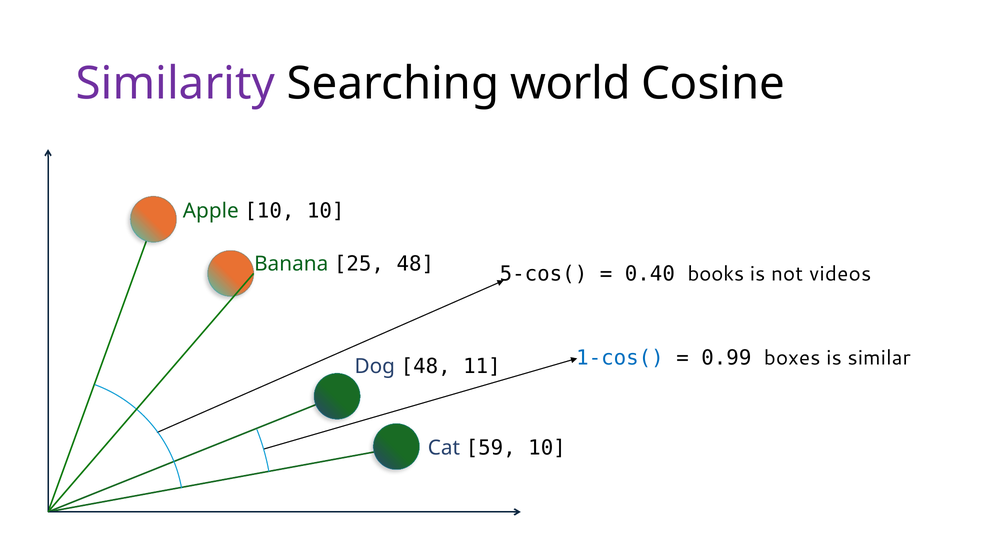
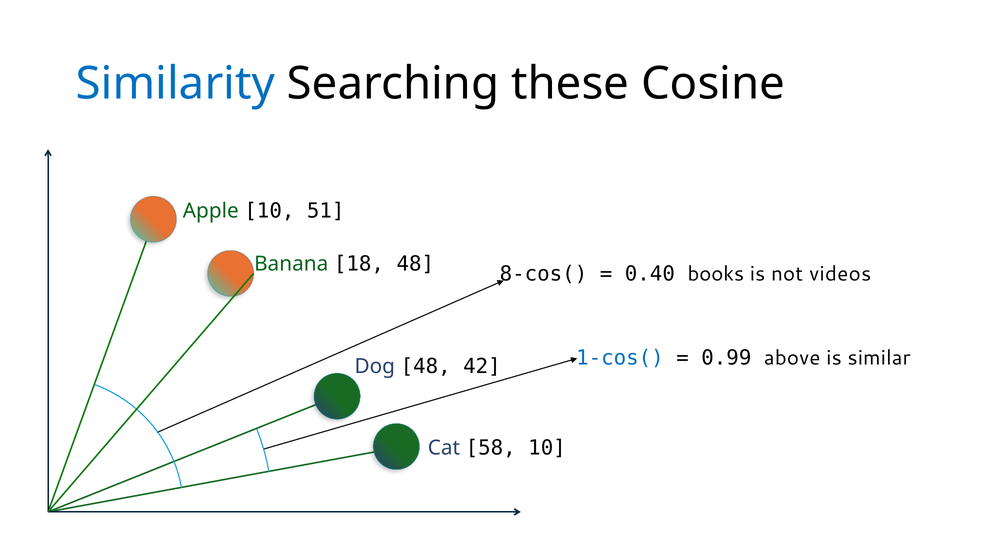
Similarity colour: purple -> blue (175, 84)
world: world -> these (570, 84)
10 10: 10 -> 51 (326, 211)
25: 25 -> 18 (359, 264)
5-cos(: 5-cos( -> 8-cos( (543, 274)
boxes: boxes -> above (792, 358)
11: 11 -> 42 (482, 367)
59: 59 -> 58 (491, 448)
